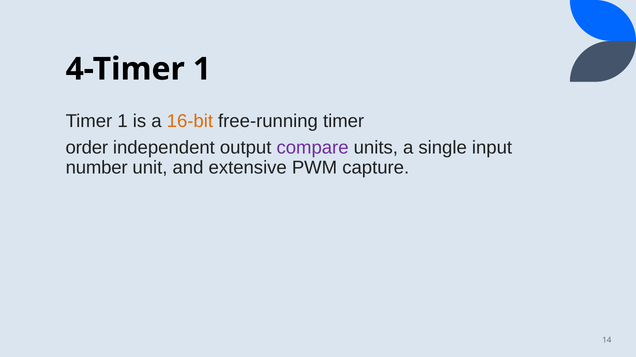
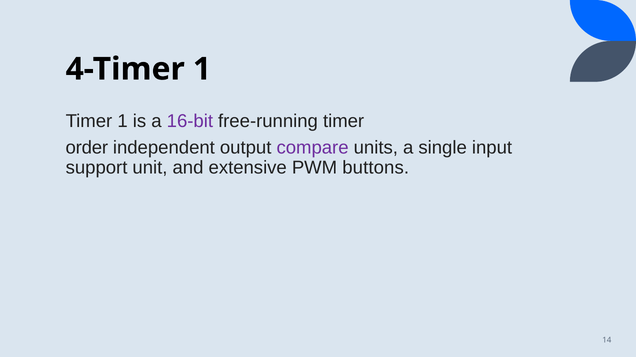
16-bit colour: orange -> purple (190, 121)
number: number -> support (97, 168)
capture: capture -> buttons (376, 168)
